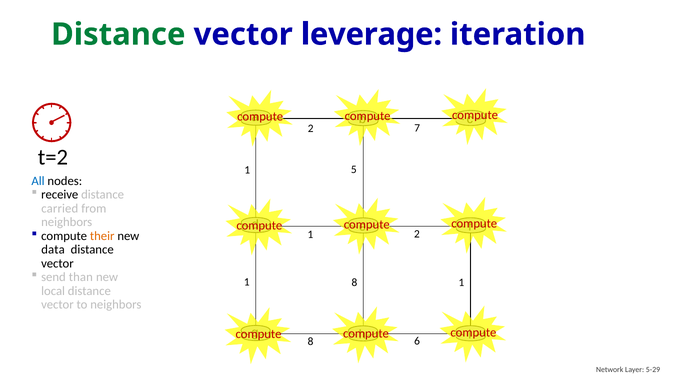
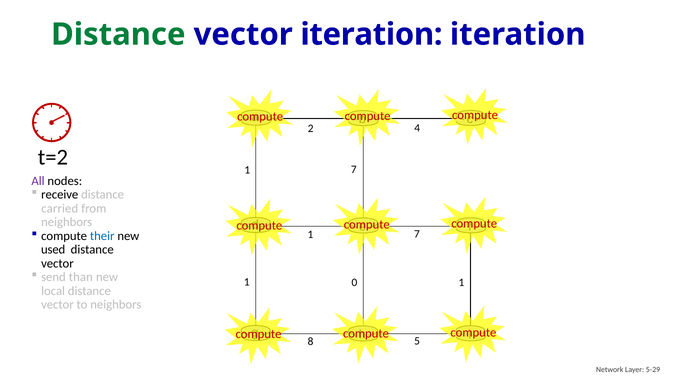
vector leverage: leverage -> iteration (371, 34)
7: 7 -> 4 (417, 128)
5: 5 -> 7 (354, 169)
All colour: blue -> purple (38, 181)
their colour: orange -> blue (102, 235)
2: 2 -> 7 (417, 234)
data: data -> used (53, 249)
1 8: 8 -> 0 (354, 282)
6: 6 -> 5 (417, 341)
